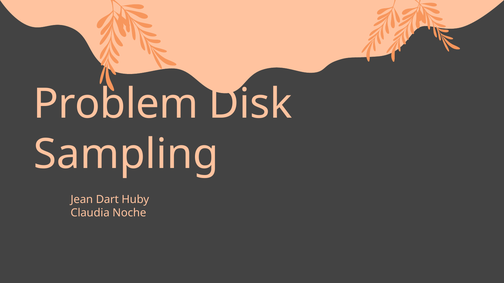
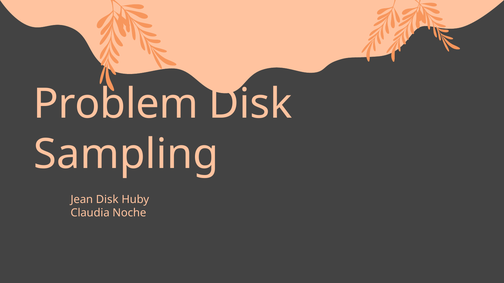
Jean Dart: Dart -> Disk (107, 200)
